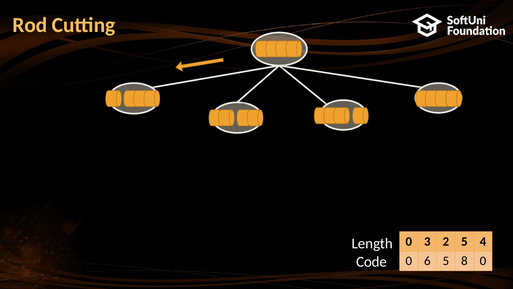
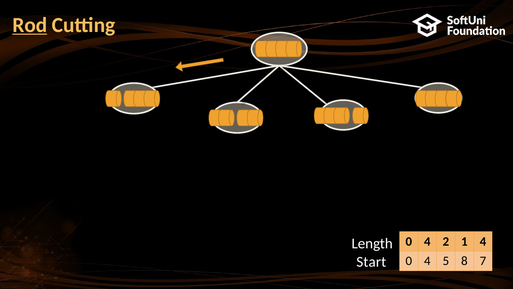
Rod underline: none -> present (30, 25)
3: 3 -> 4 (427, 241)
2 5: 5 -> 1 (464, 241)
6: 6 -> 4 (427, 261)
8 0: 0 -> 7 (483, 261)
Code: Code -> Start (371, 262)
